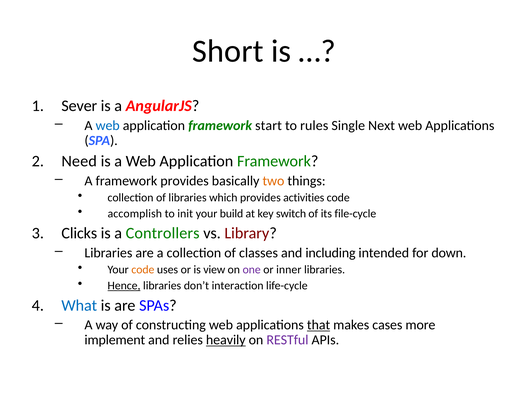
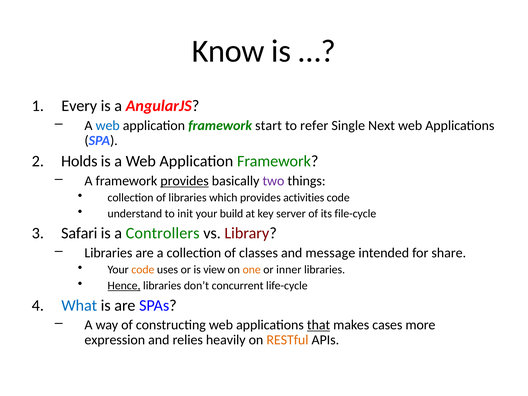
Short: Short -> Know (228, 51)
Sever: Sever -> Every (79, 106)
rules: rules -> refer (314, 125)
Need: Need -> Holds (79, 161)
provides underline: none -> present (185, 181)
two colour: orange -> purple (273, 181)
accomplish: accomplish -> understand (135, 213)
switch: switch -> server (291, 213)
Clicks: Clicks -> Safari (79, 233)
including: including -> message (330, 253)
down: down -> share (449, 253)
one colour: purple -> orange (252, 270)
interaction: interaction -> concurrent (238, 286)
implement: implement -> expression (115, 340)
heavily underline: present -> none (226, 340)
RESTful colour: purple -> orange (287, 340)
